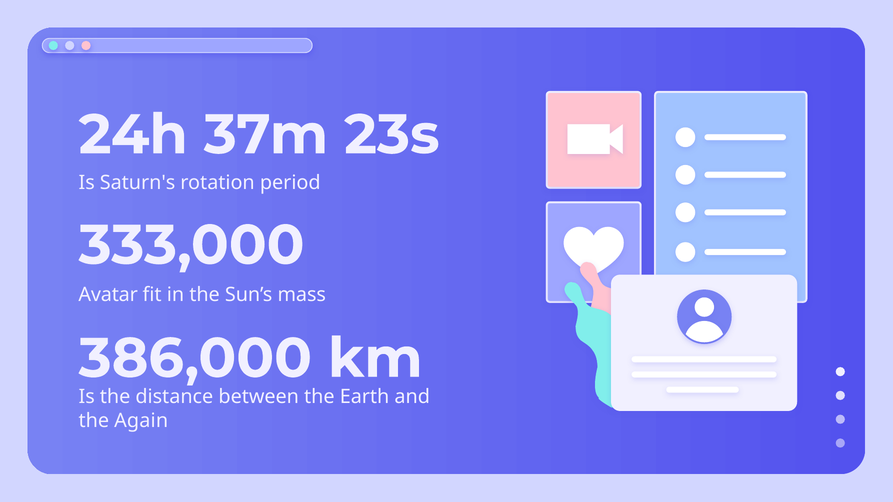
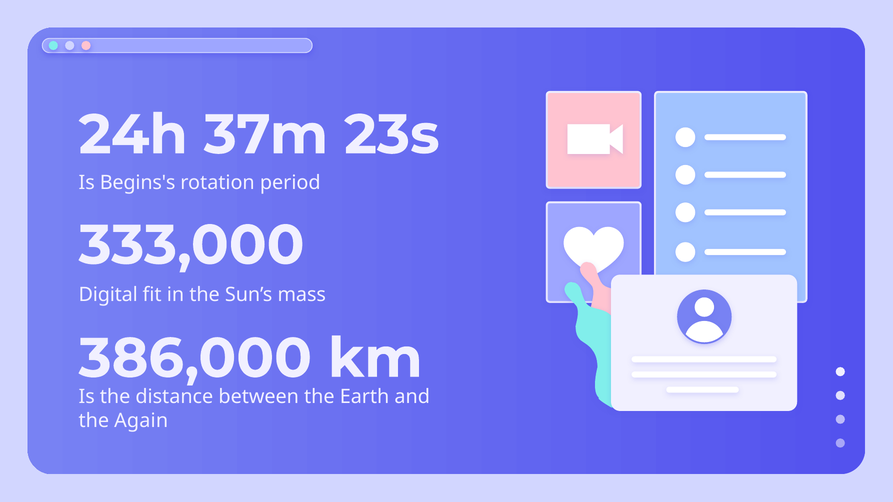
Saturn's: Saturn's -> Begins's (138, 183)
Avatar: Avatar -> Digital (108, 295)
